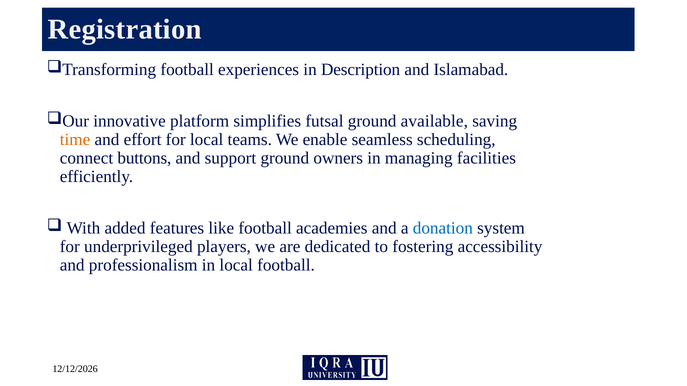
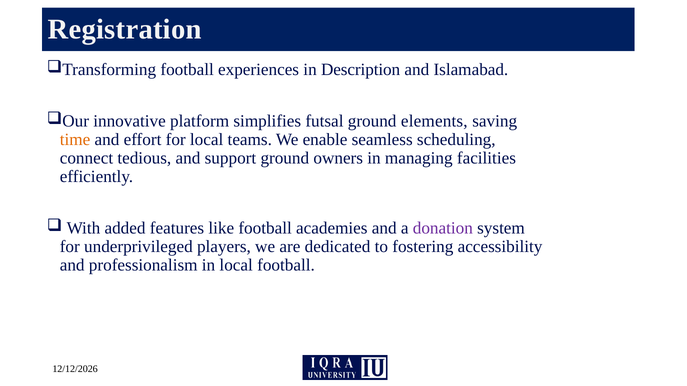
available: available -> elements (434, 121)
buttons: buttons -> tedious (144, 158)
donation colour: blue -> purple (443, 228)
